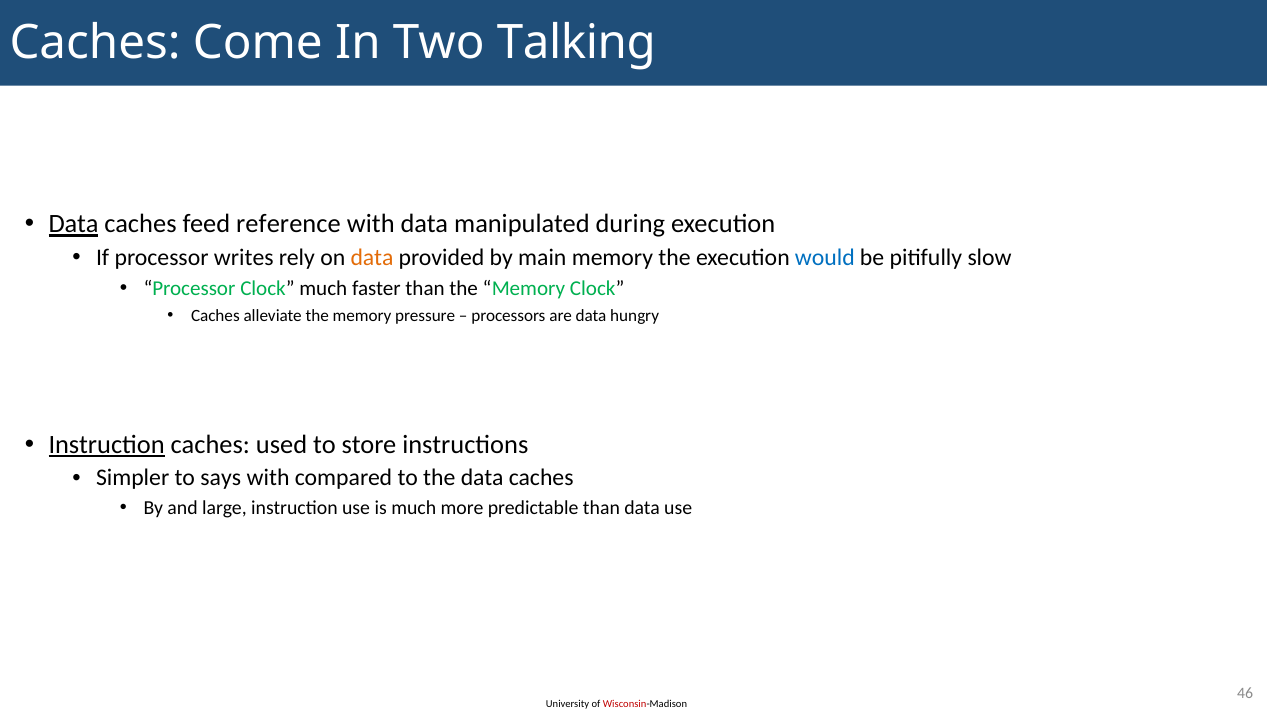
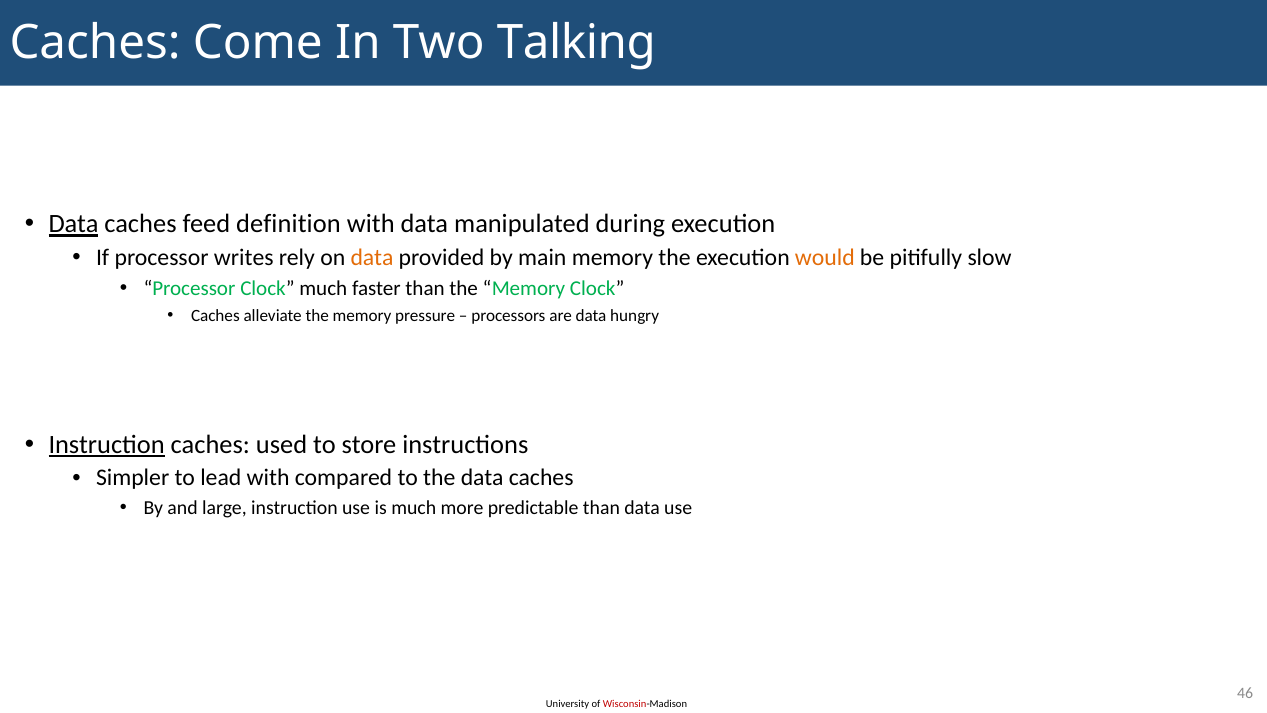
reference: reference -> definition (288, 224)
would colour: blue -> orange (825, 258)
says: says -> lead (221, 478)
